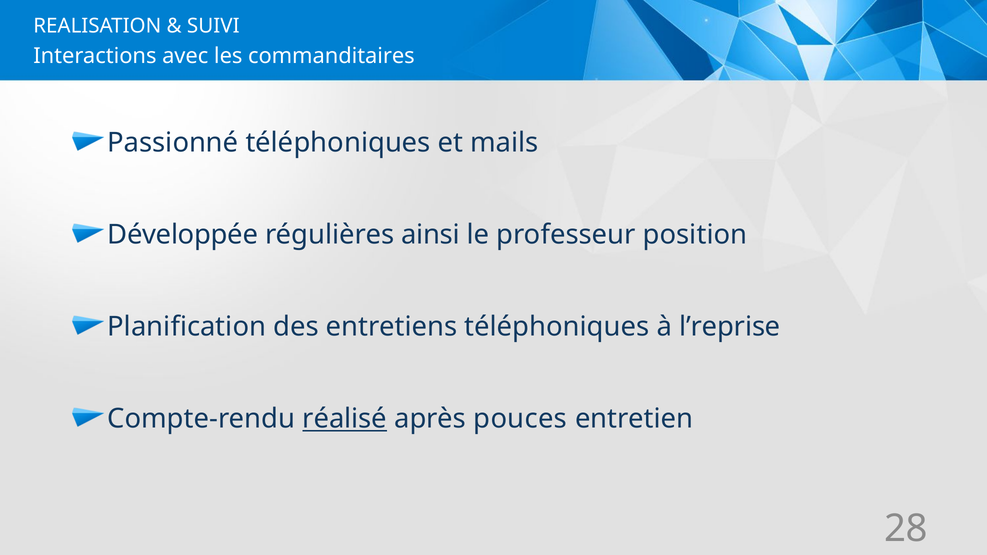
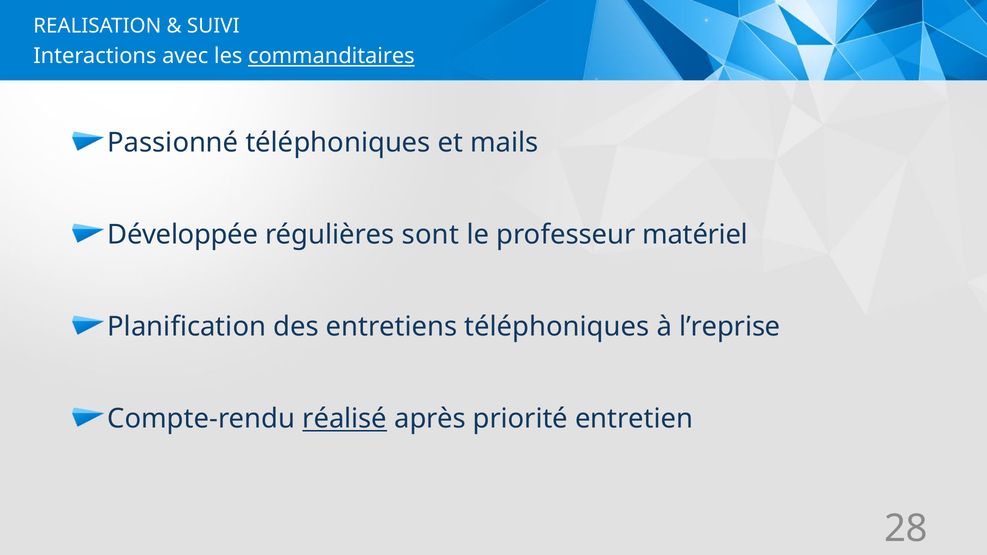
commanditaires underline: none -> present (331, 56)
ainsi: ainsi -> sont (430, 235)
position: position -> matériel (695, 235)
pouces: pouces -> priorité (520, 419)
